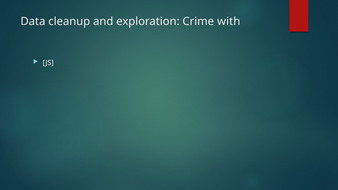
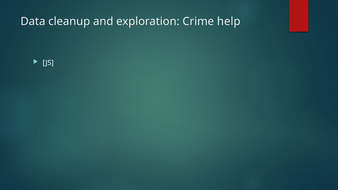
with: with -> help (229, 21)
